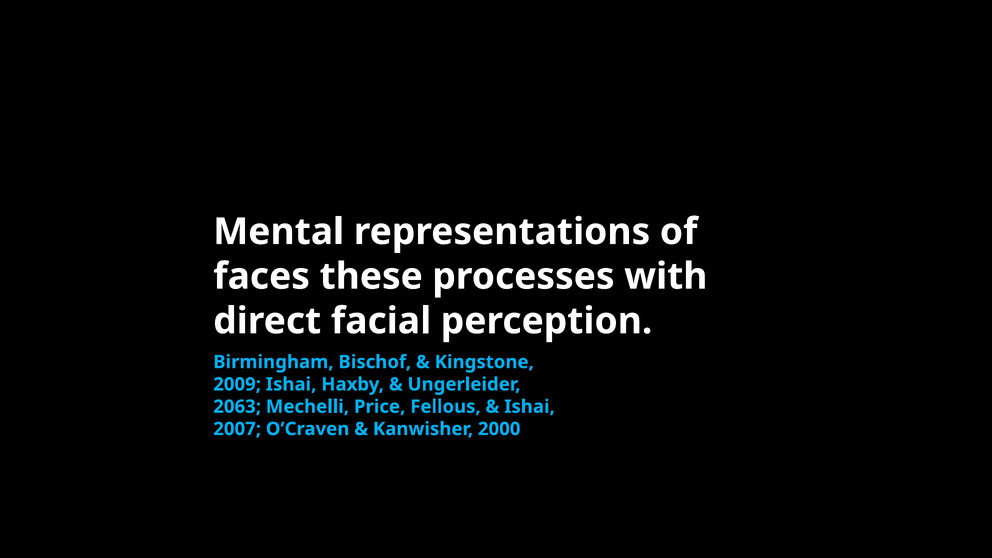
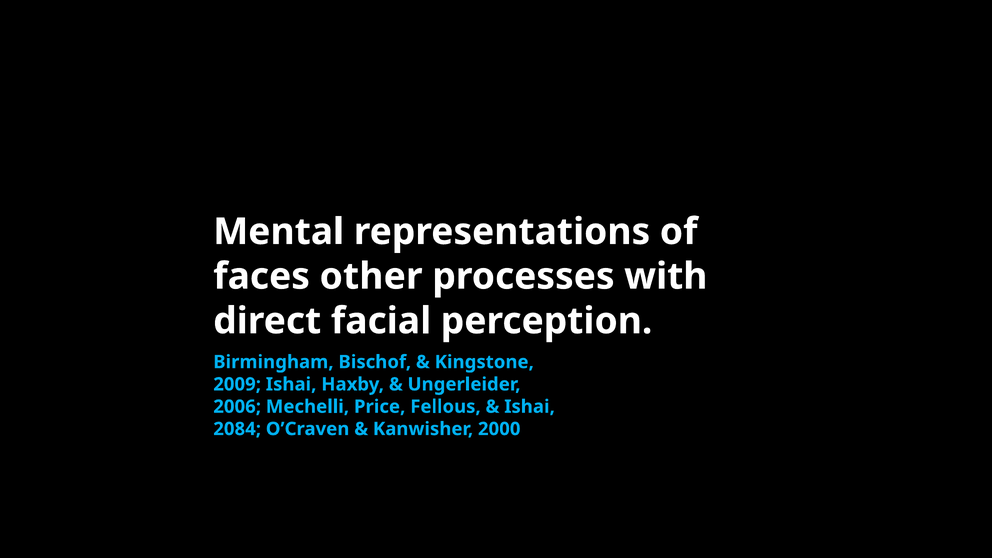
these: these -> other (371, 276)
2063: 2063 -> 2006 (237, 407)
2007: 2007 -> 2084 (237, 429)
